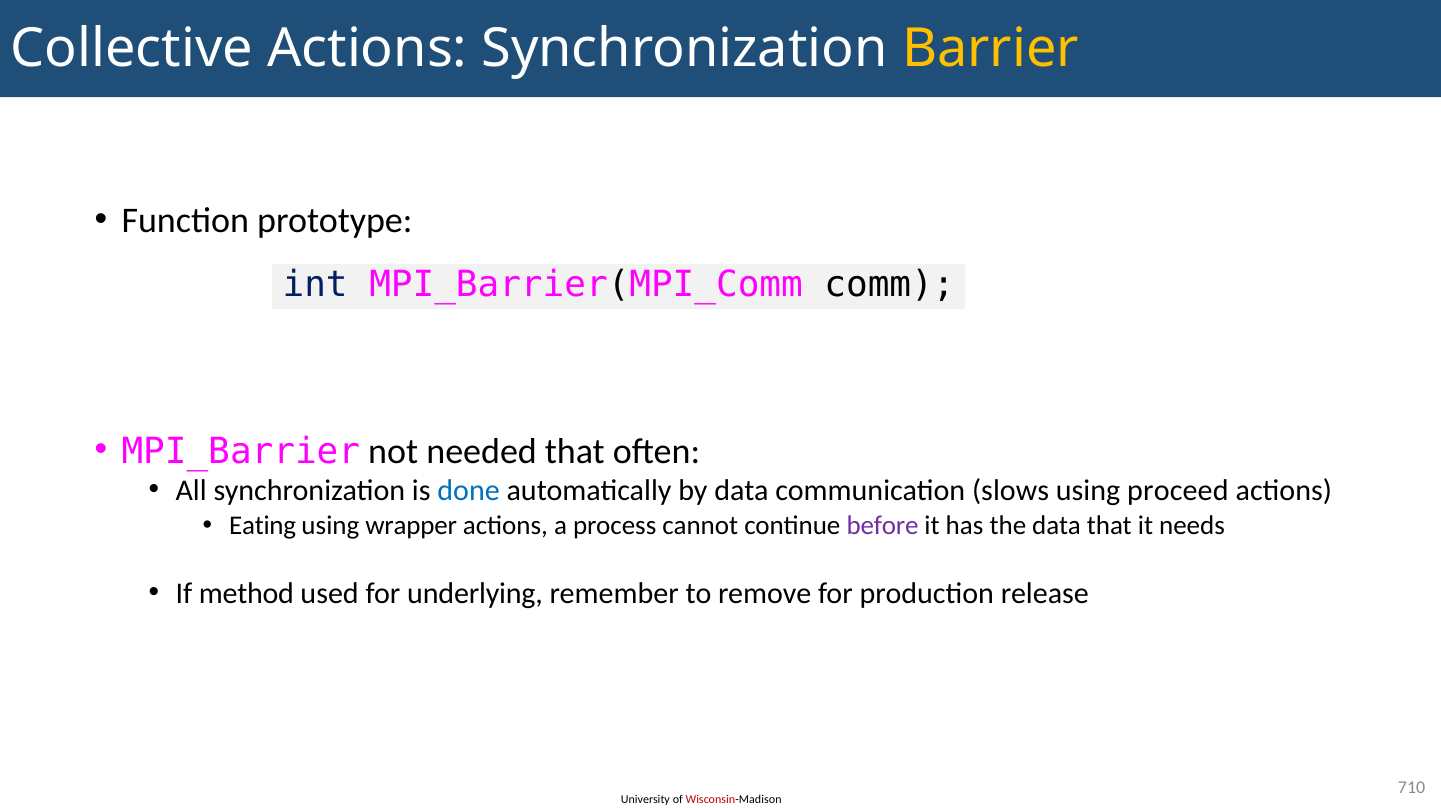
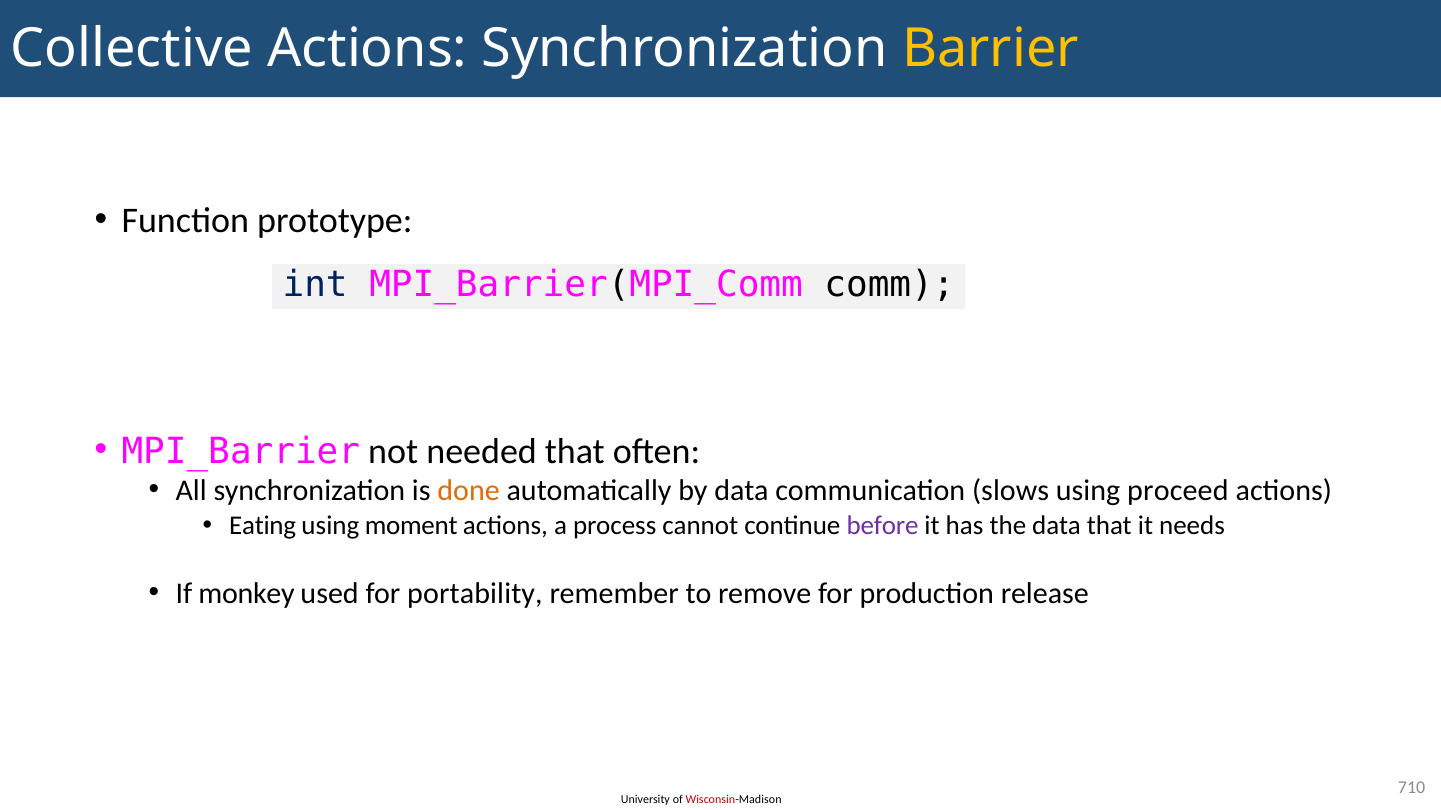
done colour: blue -> orange (469, 491)
wrapper: wrapper -> moment (411, 526)
method: method -> monkey (246, 594)
underlying: underlying -> portability (475, 594)
